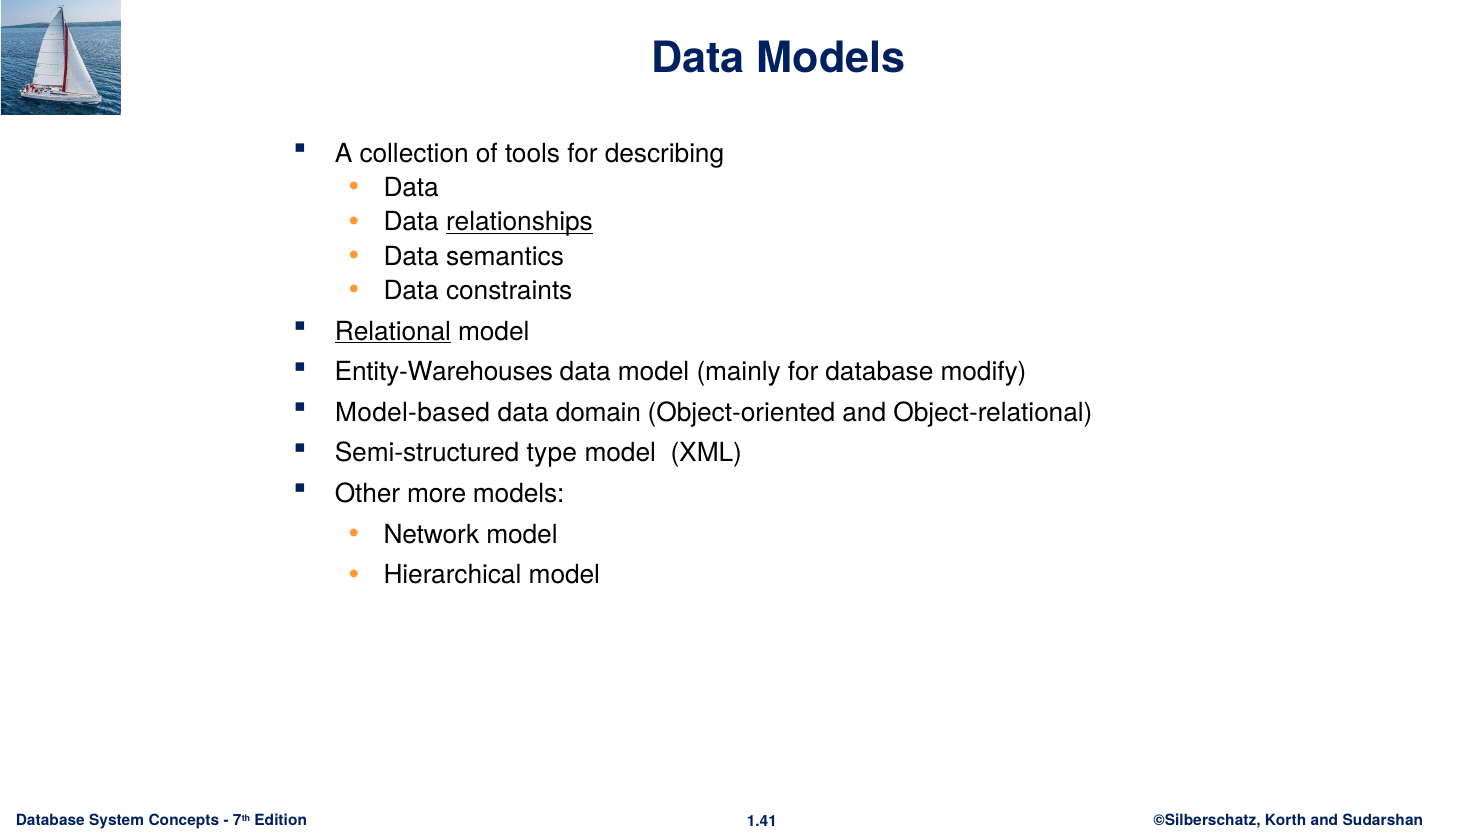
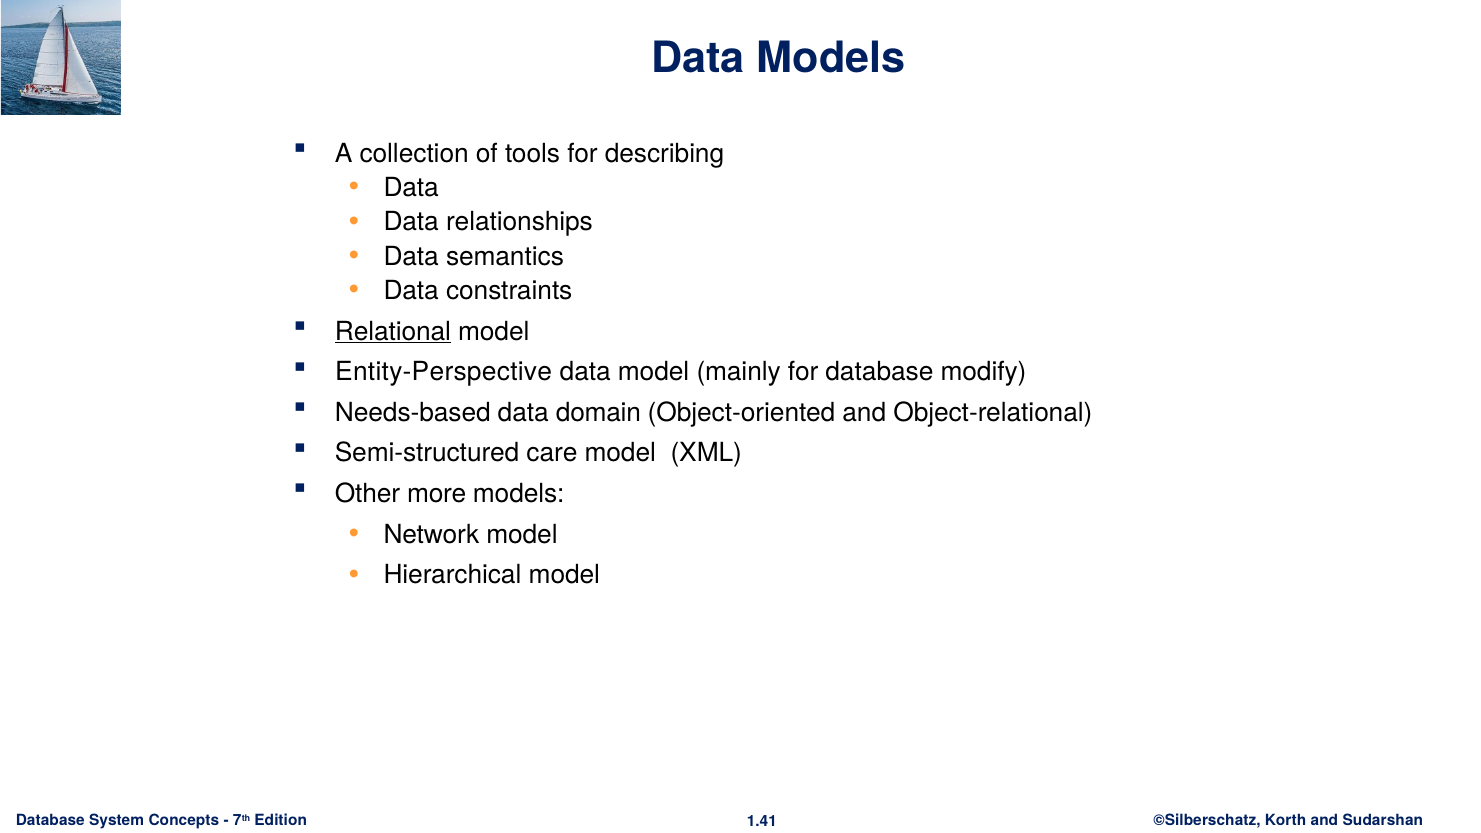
relationships underline: present -> none (519, 222)
Entity-Warehouses: Entity-Warehouses -> Entity-Perspective (444, 372)
Model-based: Model-based -> Needs-based (413, 413)
type: type -> care (552, 453)
